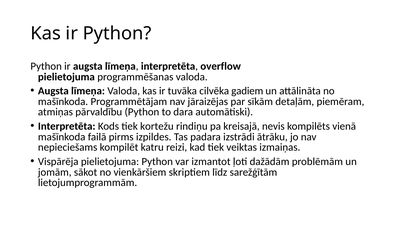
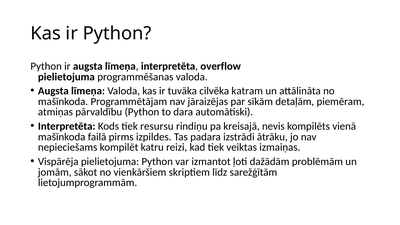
gadiem: gadiem -> katram (247, 91)
kortežu: kortežu -> resursu (157, 126)
